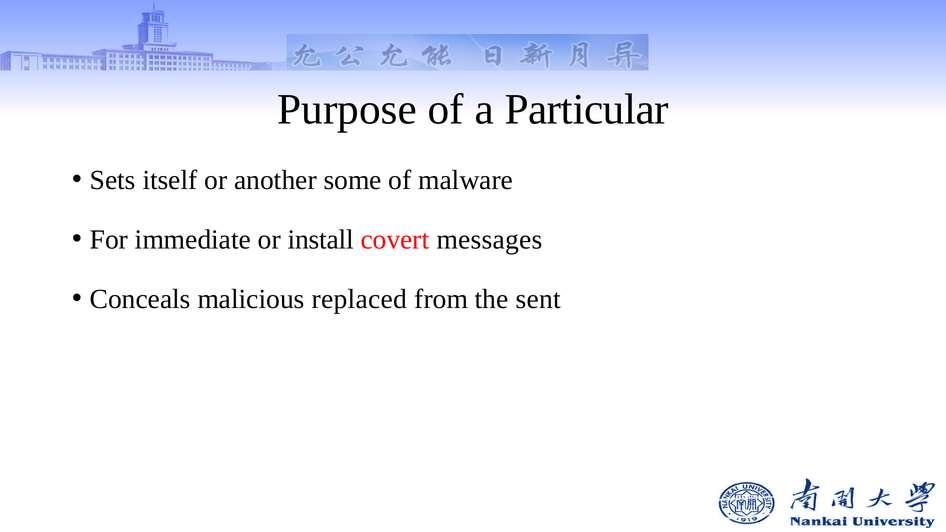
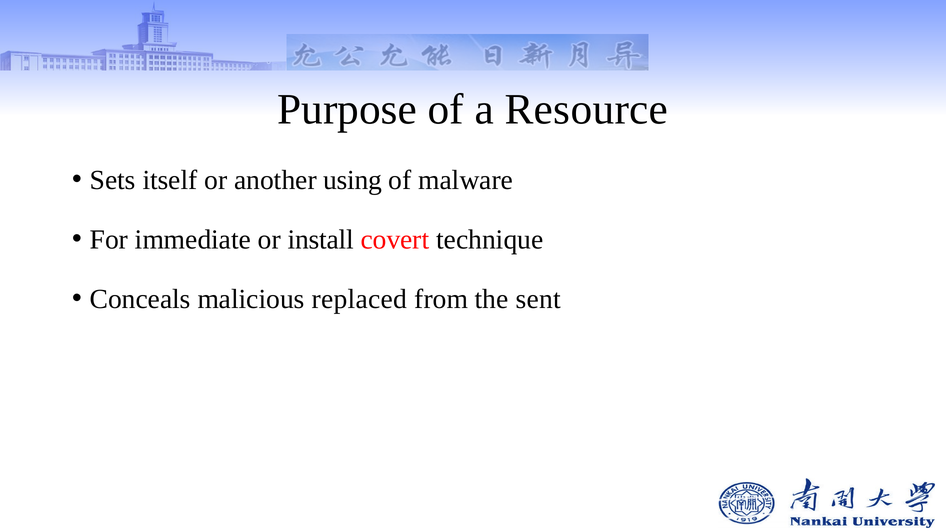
Particular: Particular -> Resource (586, 110)
some: some -> using (353, 180)
messages: messages -> technique (490, 240)
